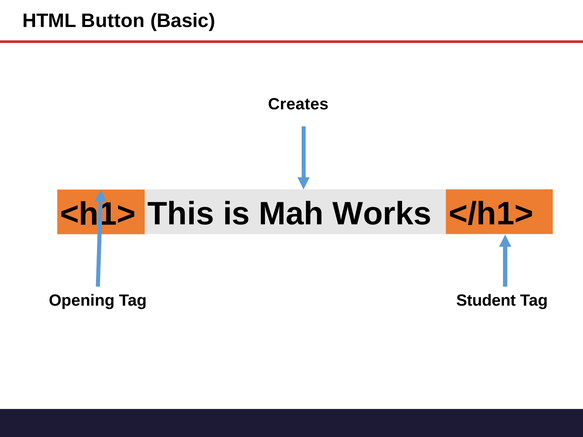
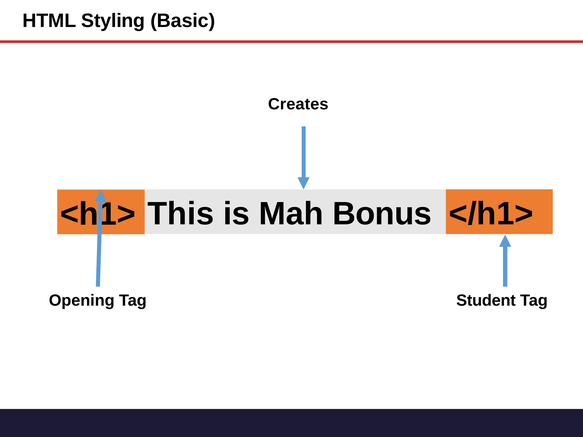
Button: Button -> Styling (113, 21)
Works: Works -> Bonus (382, 214)
